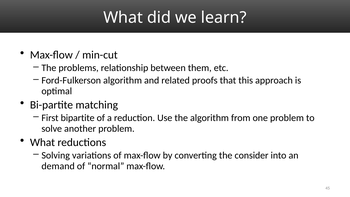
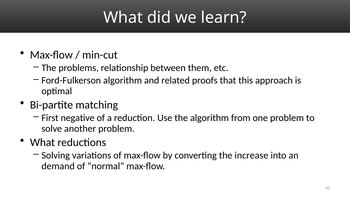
bipartite: bipartite -> negative (78, 118)
consider: consider -> increase (251, 155)
